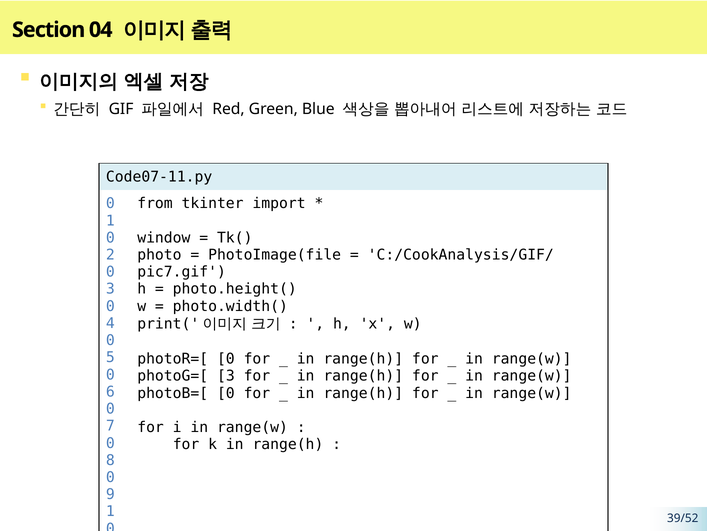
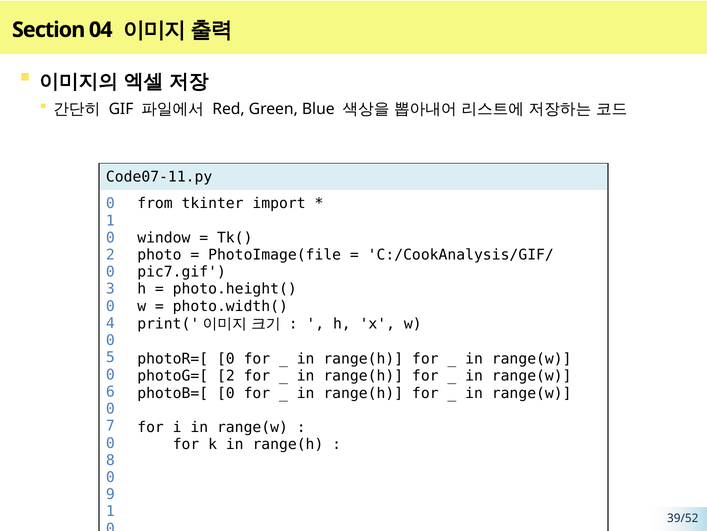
photoG=[ 3: 3 -> 2 (226, 376)
